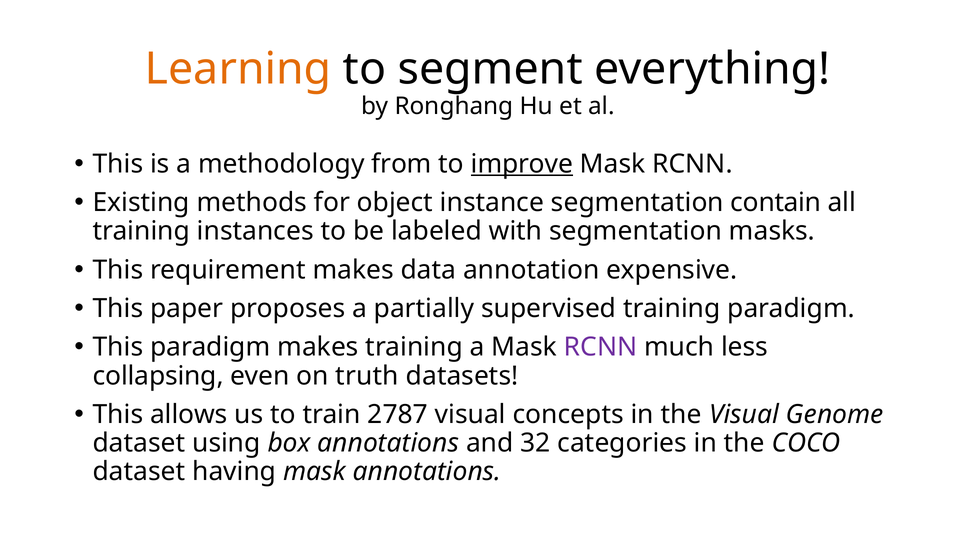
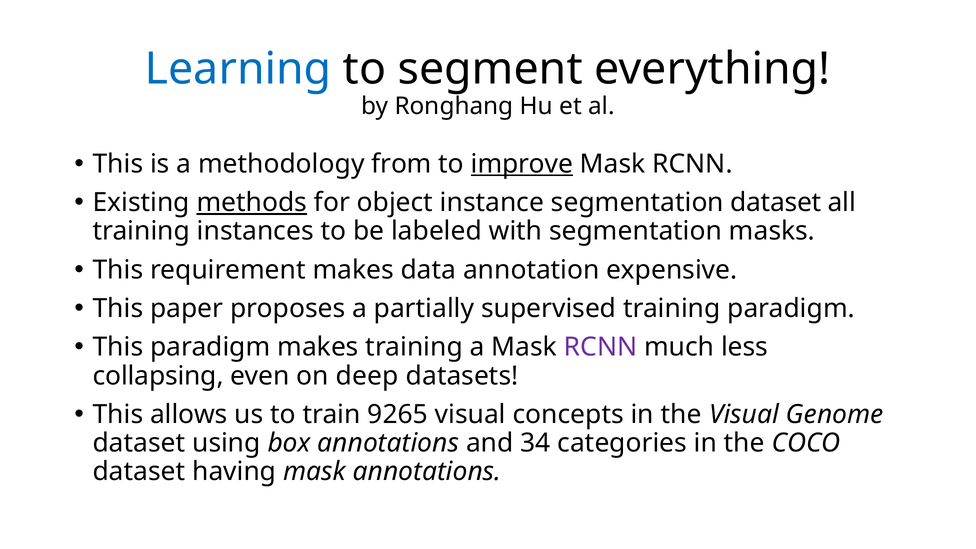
Learning colour: orange -> blue (238, 69)
methods underline: none -> present (252, 203)
segmentation contain: contain -> dataset (776, 203)
truth: truth -> deep (367, 376)
2787: 2787 -> 9265 (398, 414)
32: 32 -> 34 (535, 443)
